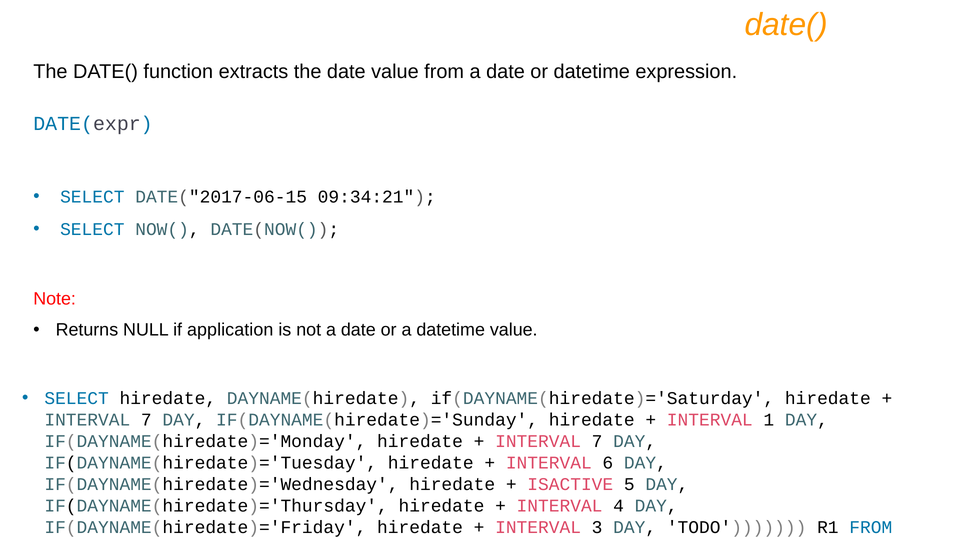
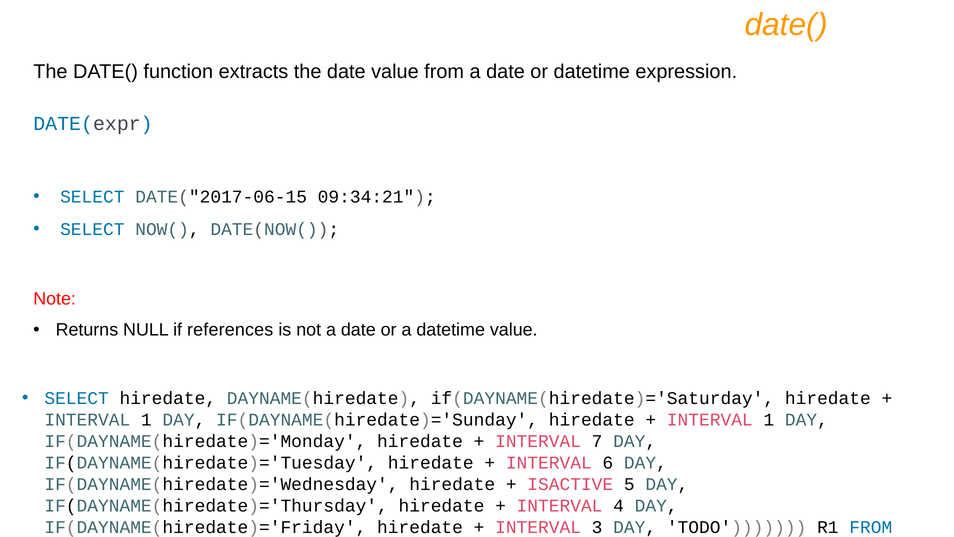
application: application -> references (230, 330)
7: 7 -> 1 (146, 420)
